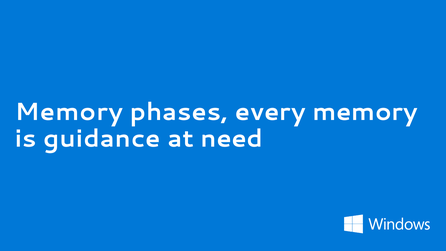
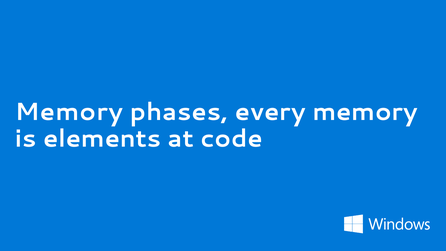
guidance: guidance -> elements (102, 139)
need: need -> code (232, 139)
